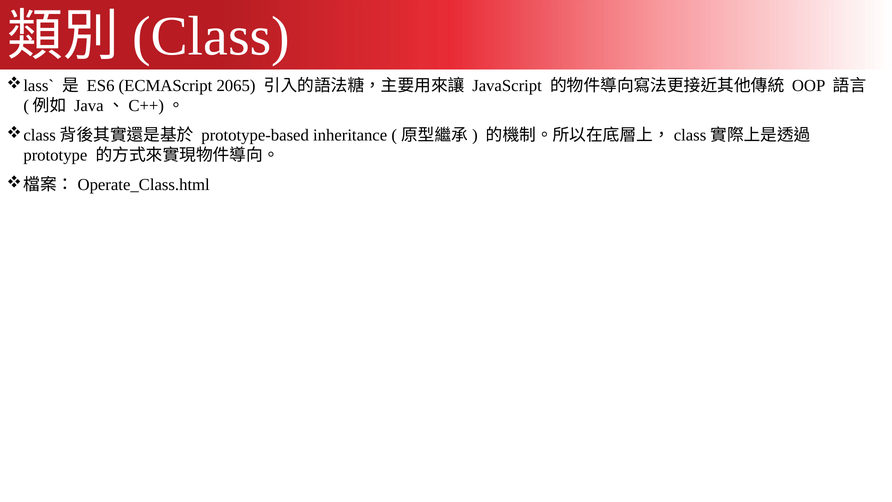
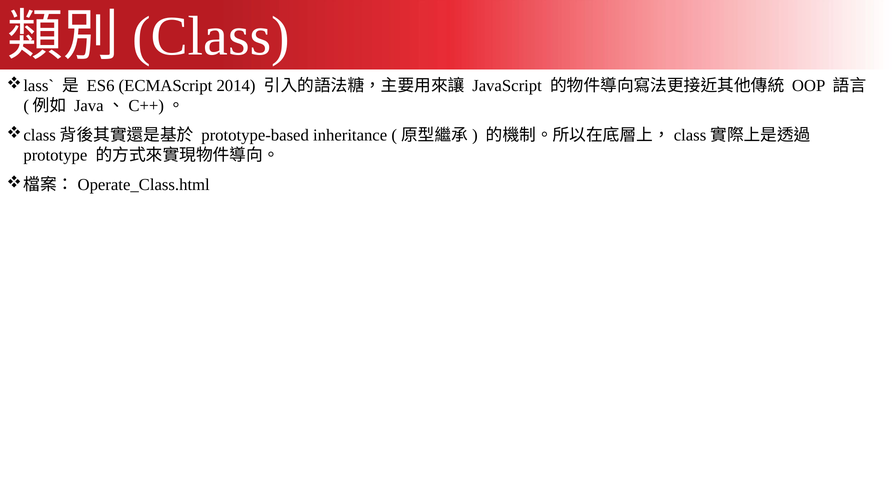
2065: 2065 -> 2014 (236, 86)
